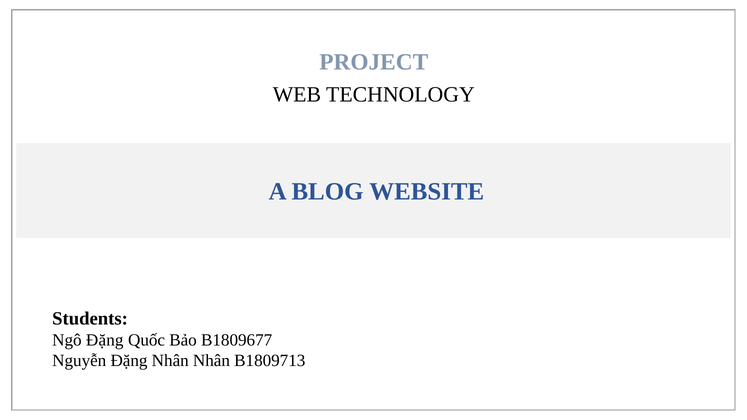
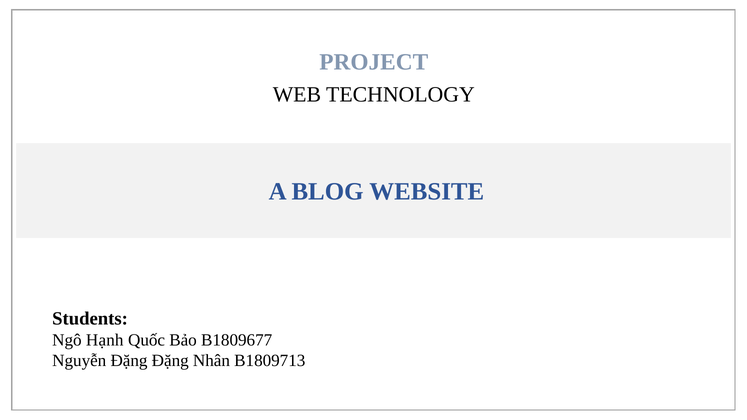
Ngô Đặng: Đặng -> Hạnh (105, 340)
Đặng Nhân: Nhân -> Đặng (170, 361)
